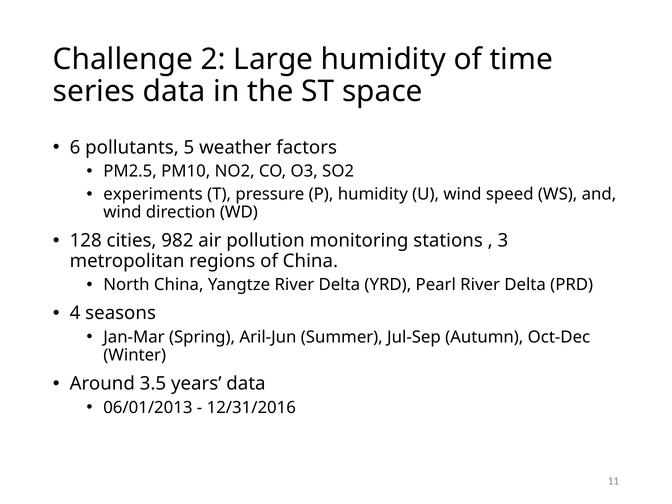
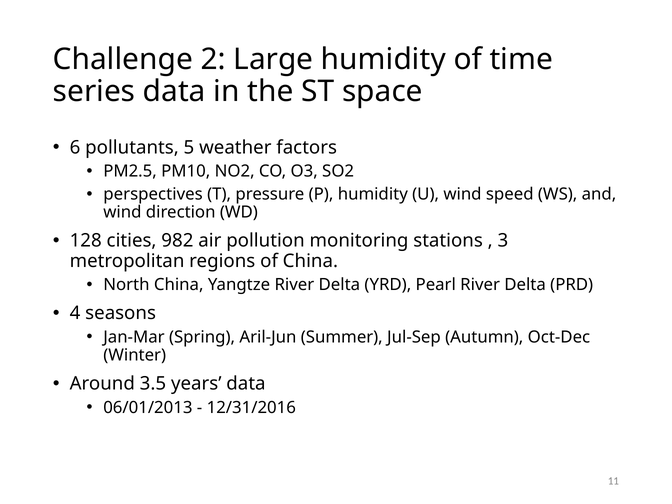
experiments: experiments -> perspectives (153, 194)
